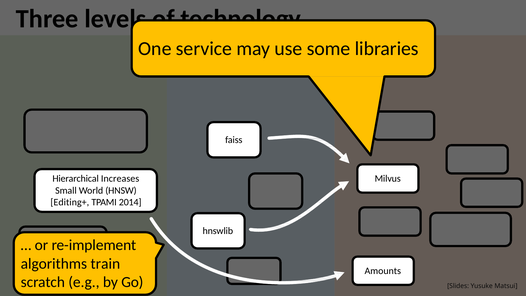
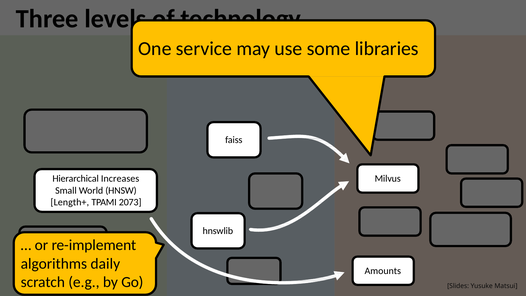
Editing+: Editing+ -> Length+ (70, 202)
2014: 2014 -> 2073 (130, 202)
train: train -> daily (105, 264)
